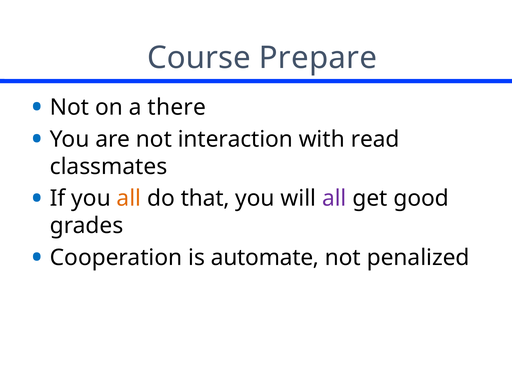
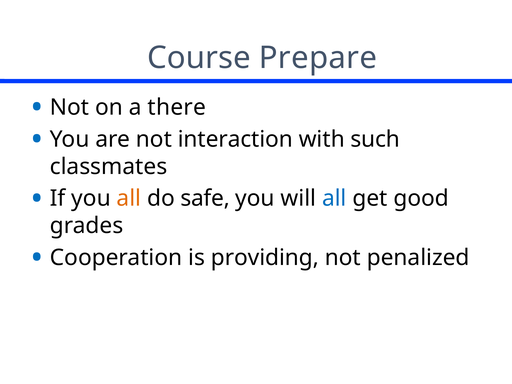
read: read -> such (375, 139)
that: that -> safe (205, 198)
all colour: purple -> blue (334, 198)
automate: automate -> providing (265, 258)
